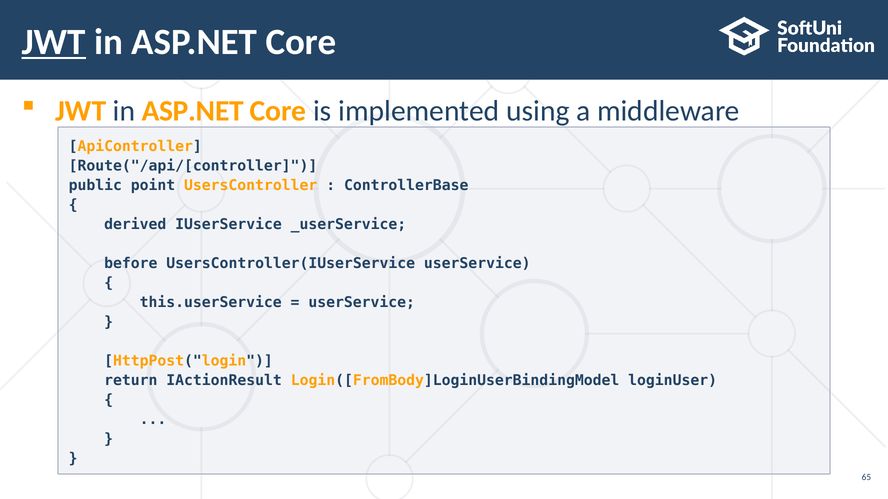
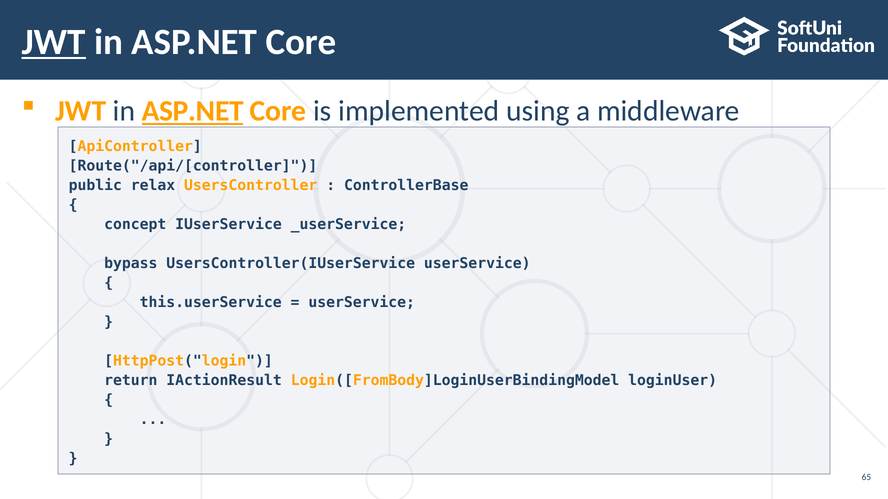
ASP.NET underline: none -> present (193, 111)
point: point -> relax (153, 186)
derived: derived -> concept (135, 225)
before: before -> bypass (131, 264)
